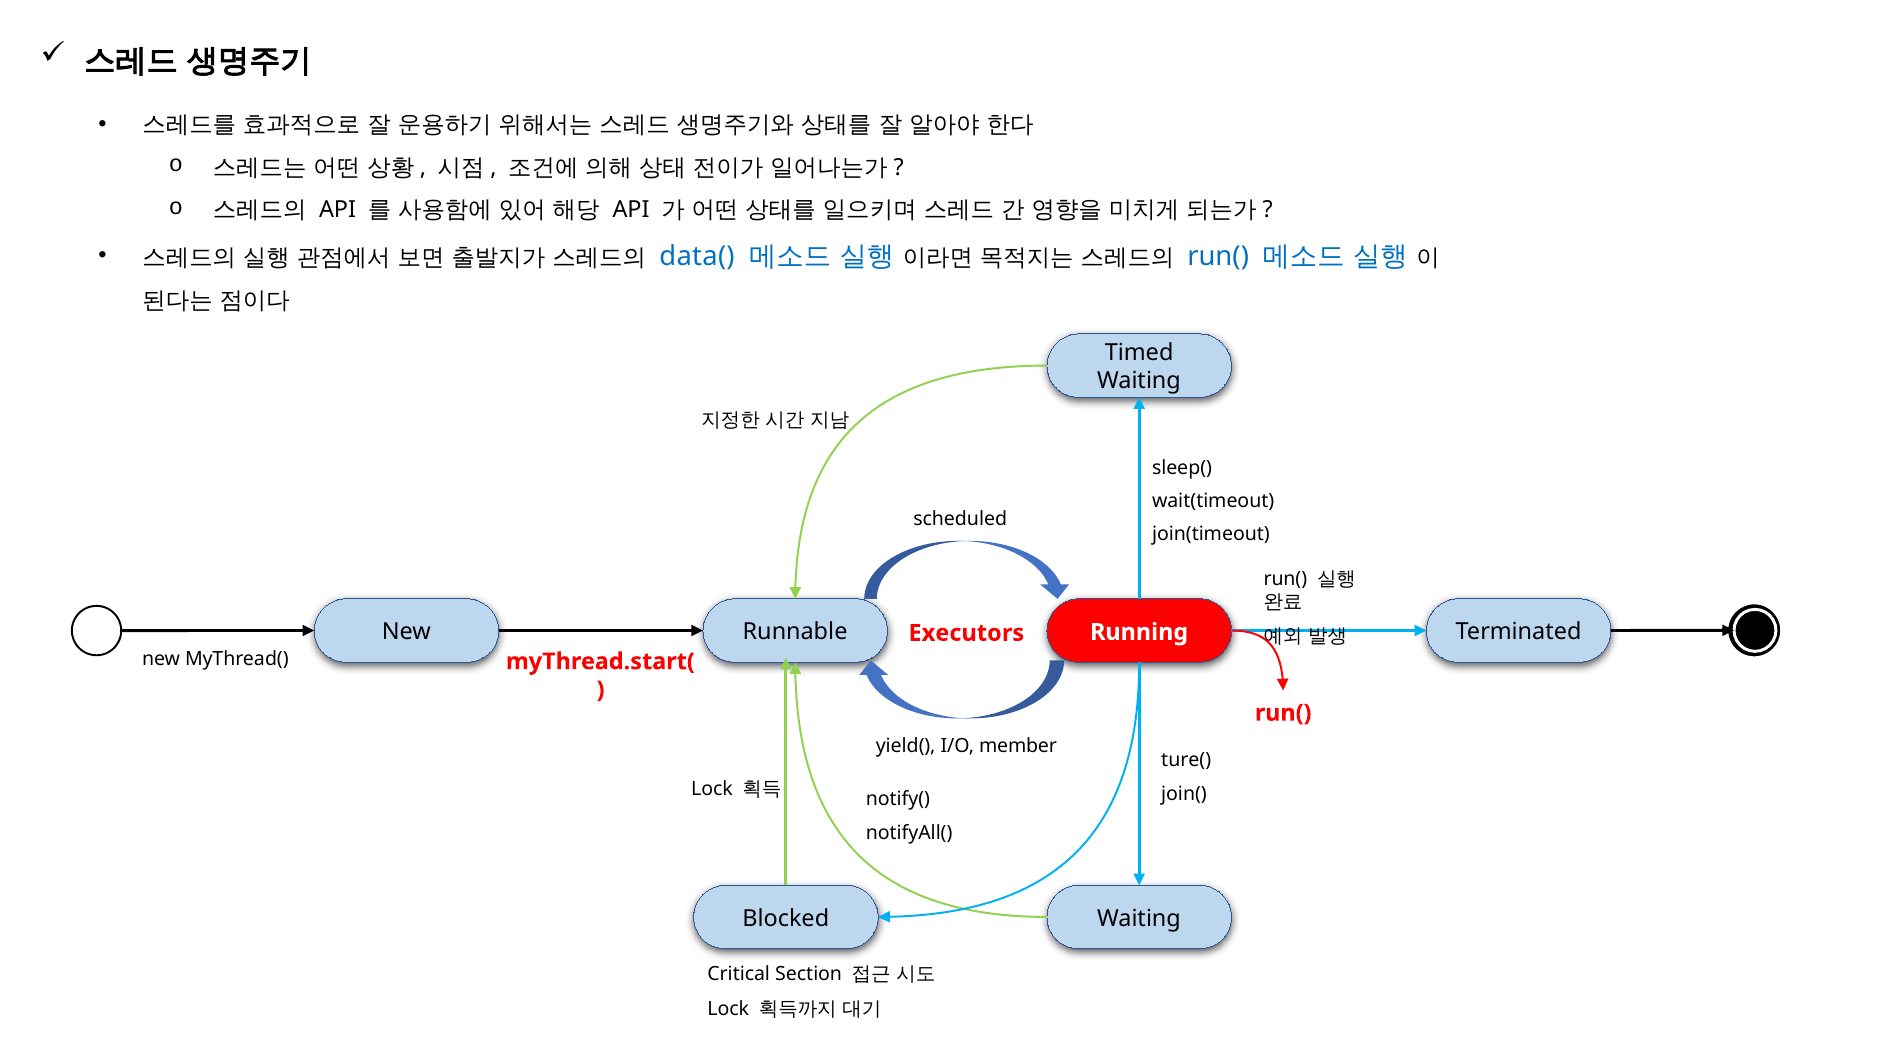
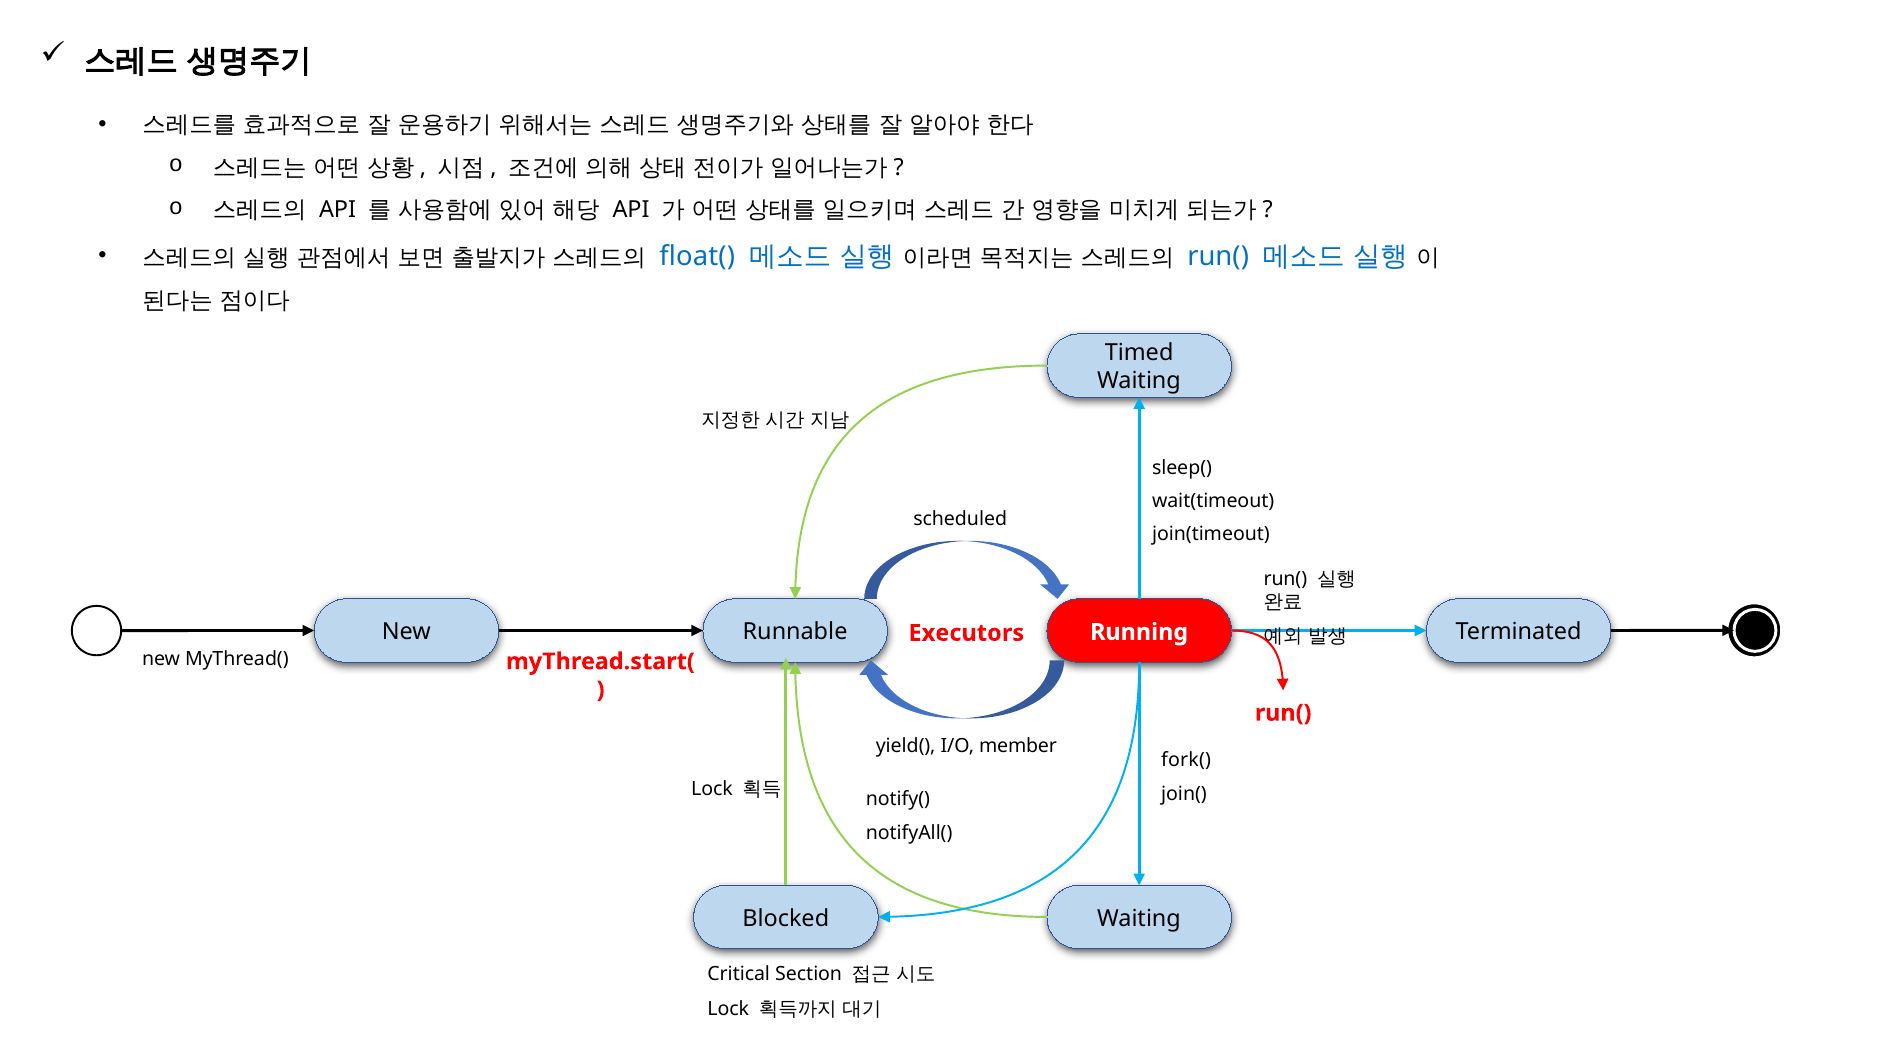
data(: data( -> float( (697, 257)
ture(: ture( -> fork( (1186, 760)
